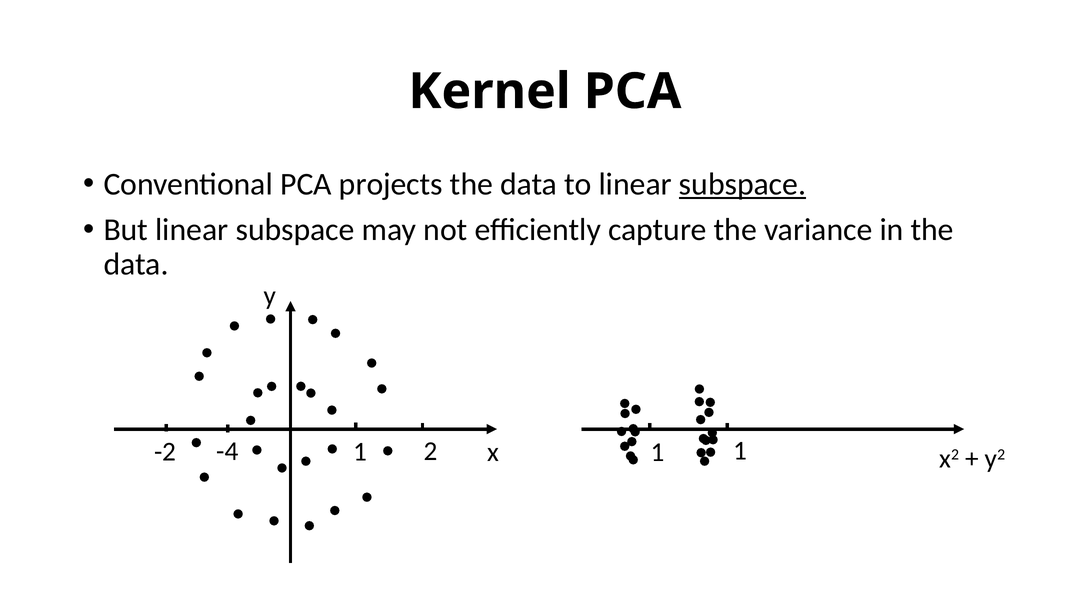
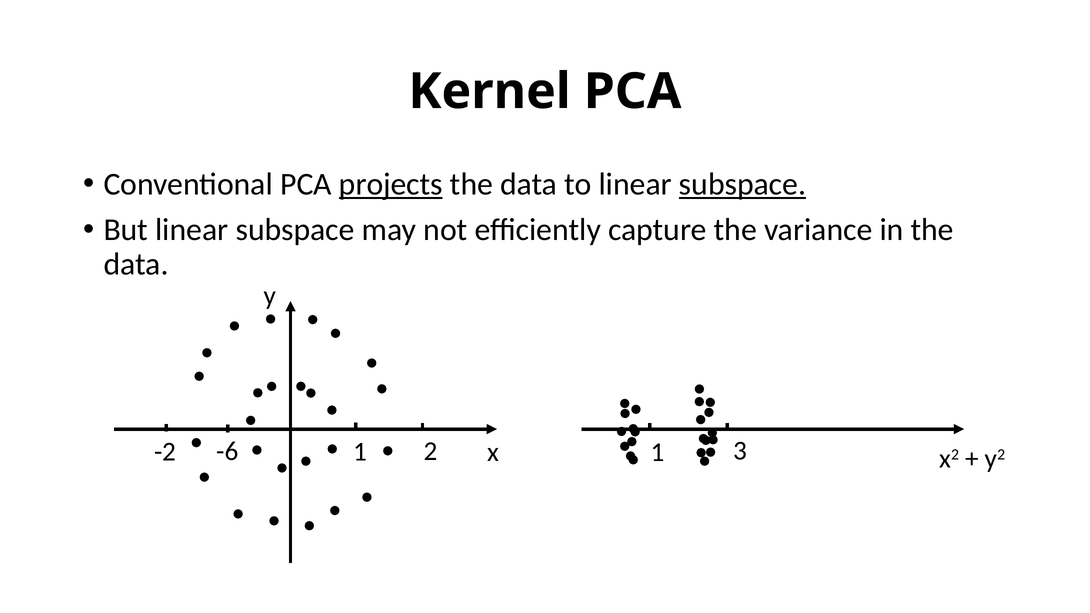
projects underline: none -> present (391, 184)
-4: -4 -> -6 (227, 451)
1 1: 1 -> 3 (740, 451)
